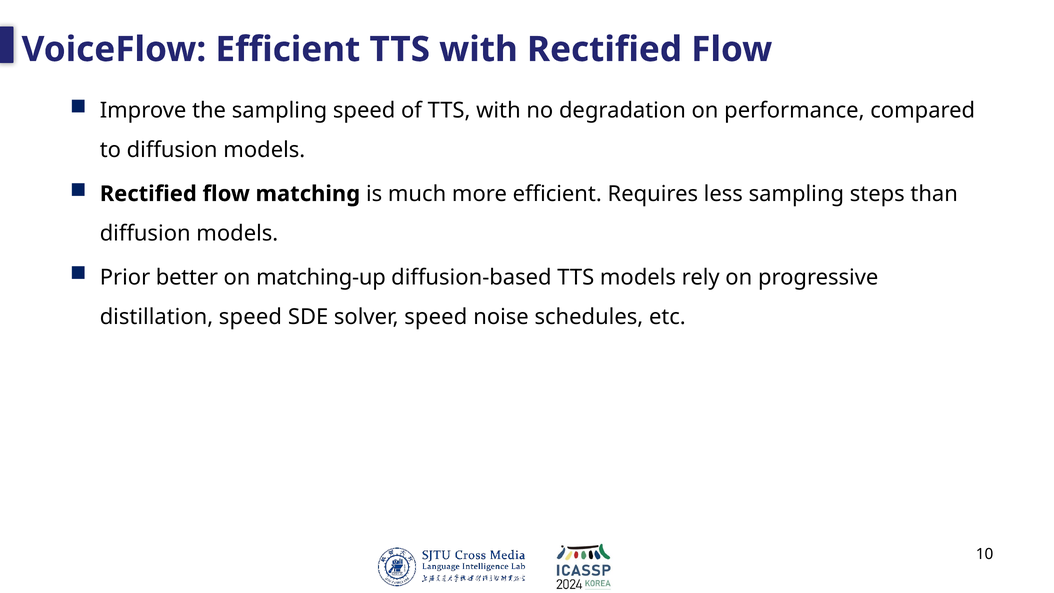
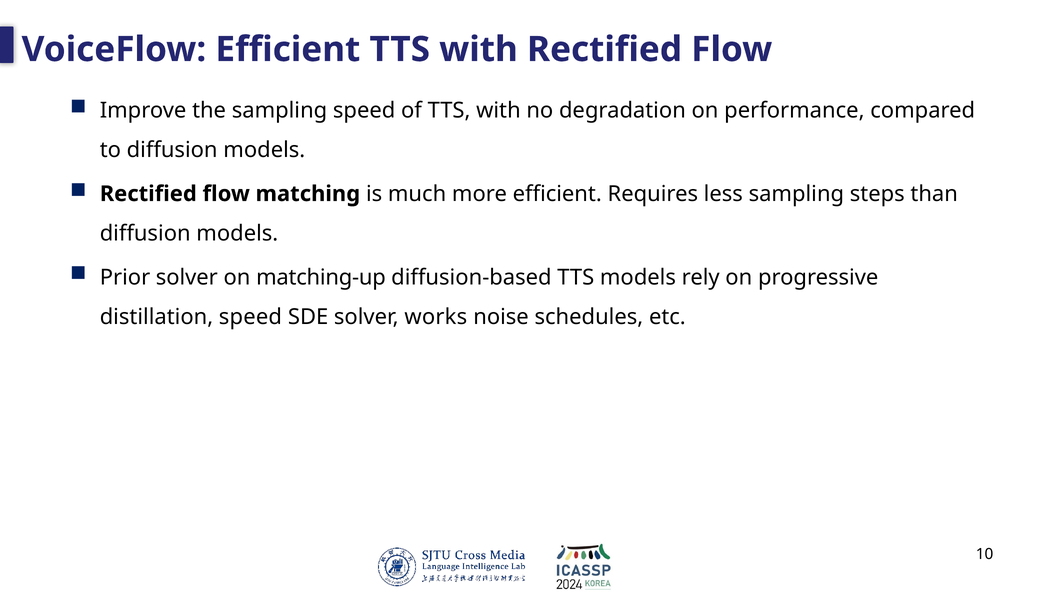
Prior better: better -> solver (187, 277)
solver speed: speed -> works (436, 317)
